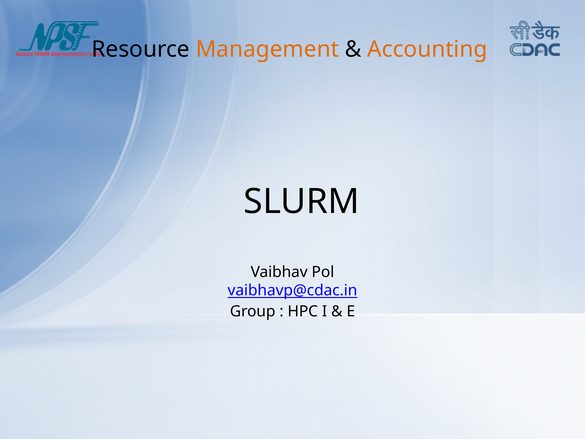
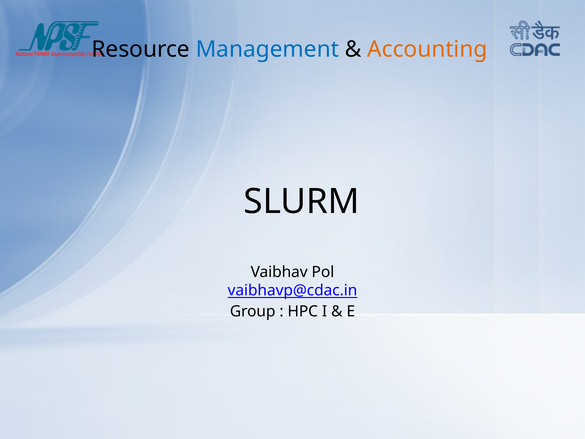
Management colour: orange -> blue (267, 49)
